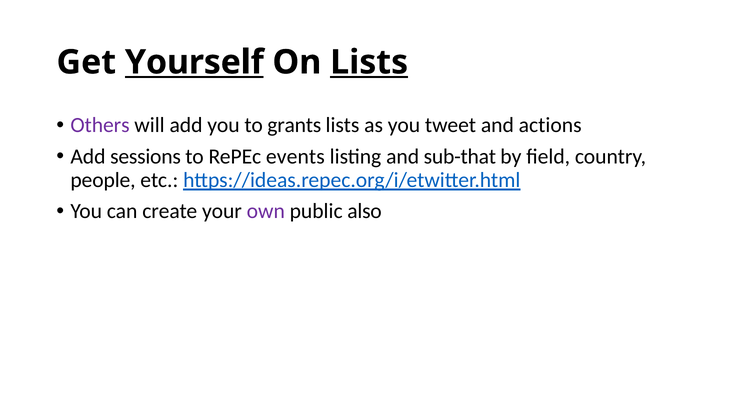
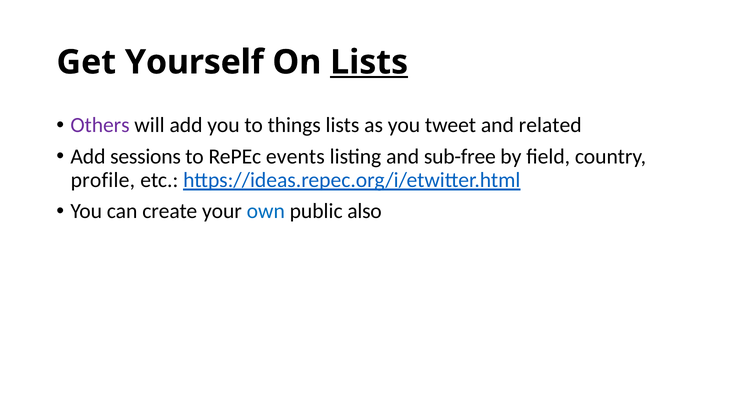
Yourself underline: present -> none (194, 62)
grants: grants -> things (294, 125)
actions: actions -> related (550, 125)
sub-that: sub-that -> sub-free (460, 156)
people: people -> profile (103, 180)
own colour: purple -> blue (266, 211)
